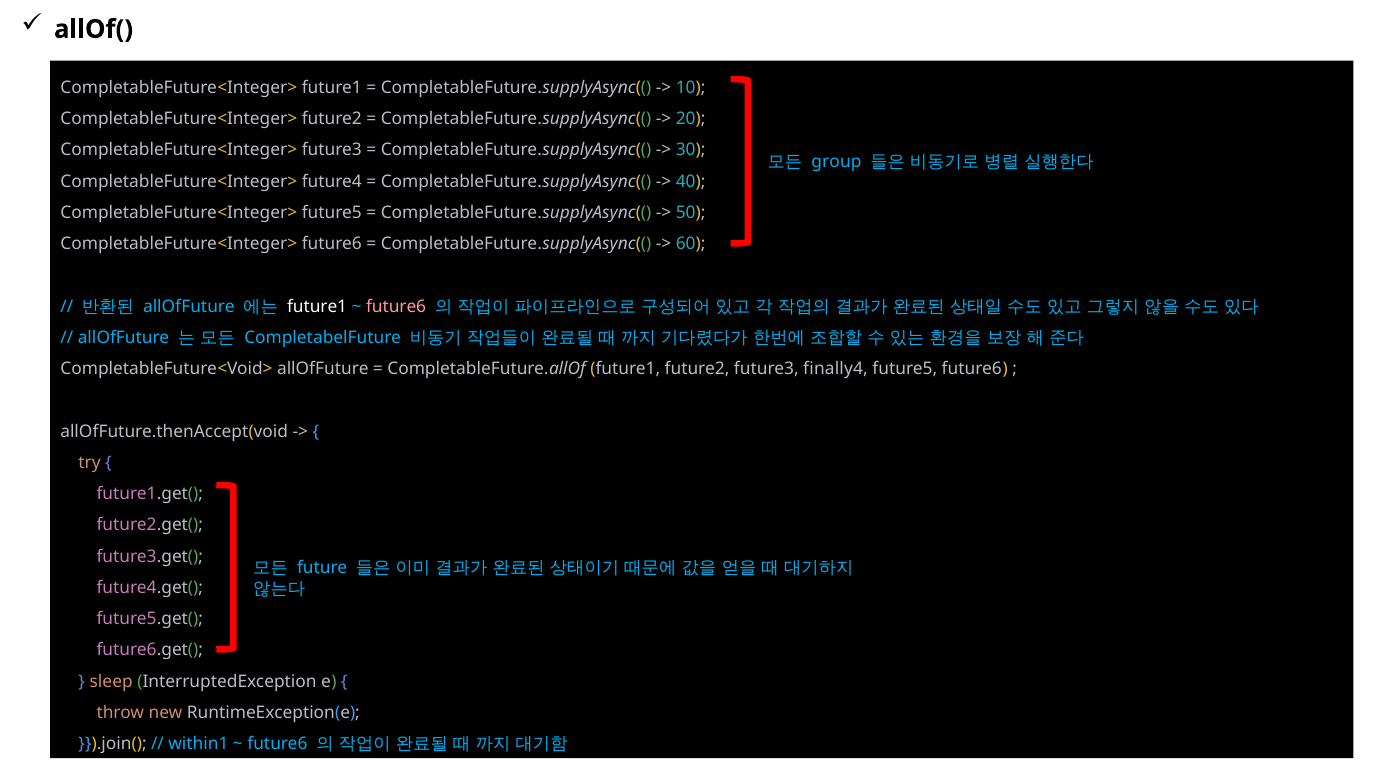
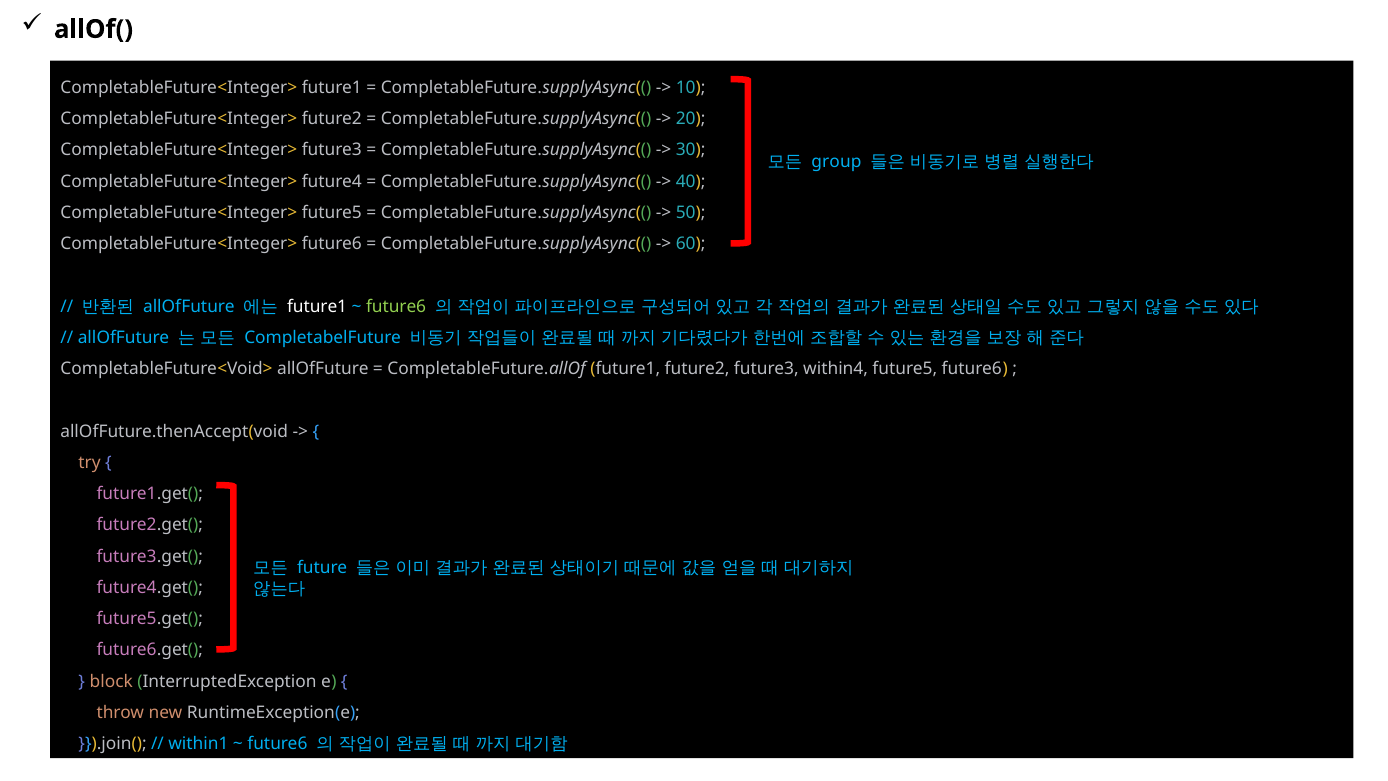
future6 colour: pink -> light green (396, 306)
finally4: finally4 -> within4 (836, 369)
sleep: sleep -> block (111, 681)
